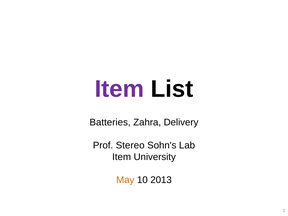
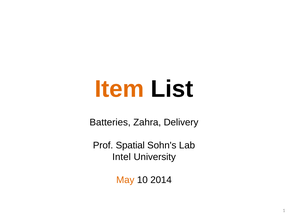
Item colour: purple -> orange (119, 89)
Stereo: Stereo -> Spatial (130, 145)
Item: Item -> Intel (122, 157)
2013: 2013 -> 2014 (161, 180)
